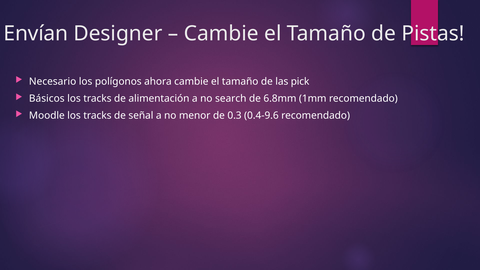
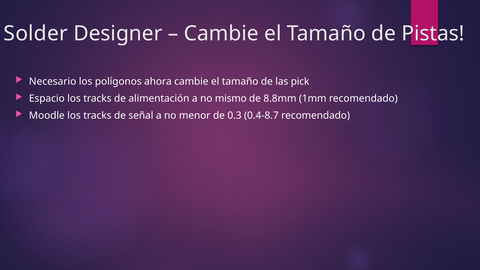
Envían: Envían -> Solder (36, 34)
Básicos: Básicos -> Espacio (47, 99)
search: search -> mismo (231, 99)
6.8mm: 6.8mm -> 8.8mm (280, 99)
0.4-9.6: 0.4-9.6 -> 0.4-8.7 (261, 116)
